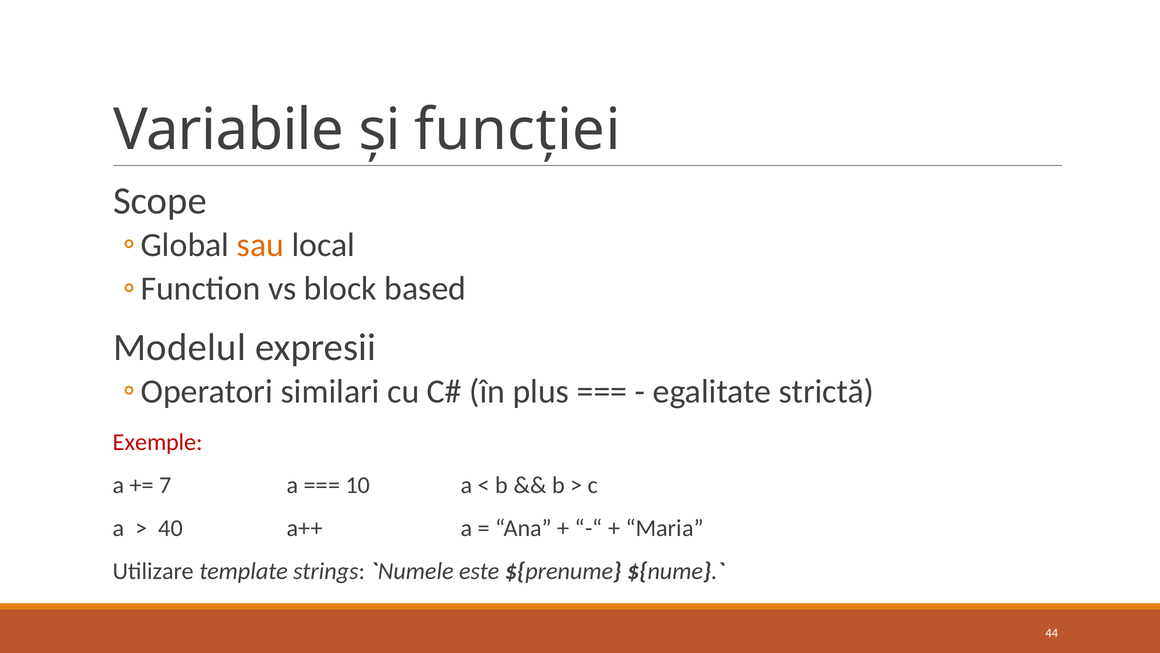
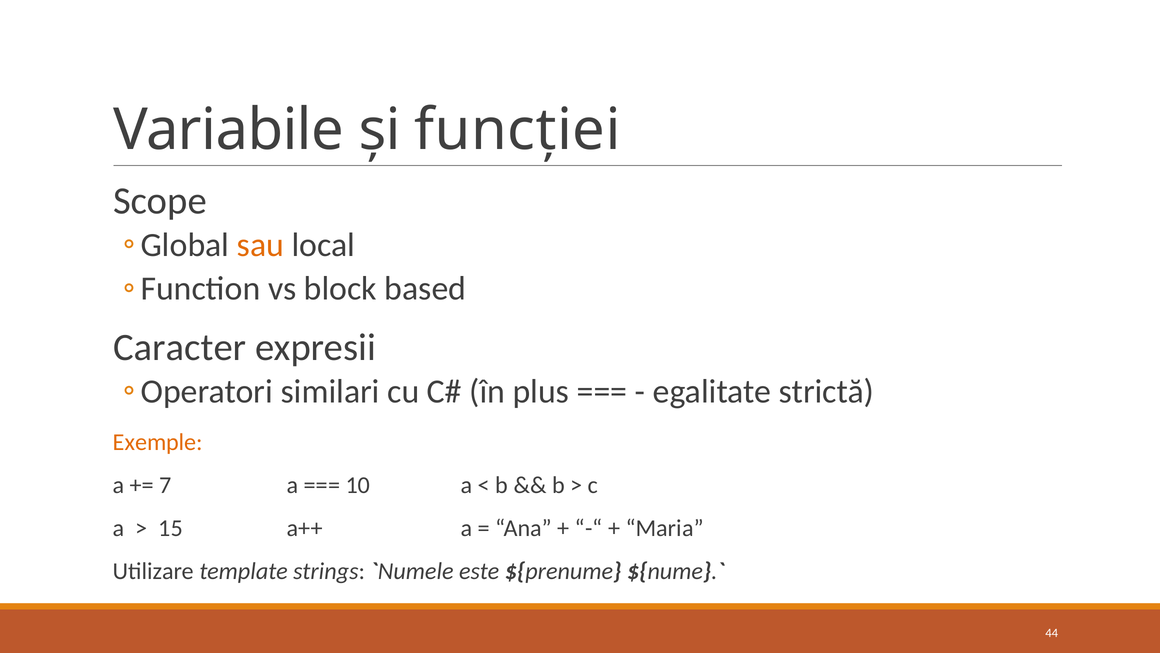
Modelul: Modelul -> Caracter (180, 347)
Exemple colour: red -> orange (158, 442)
40: 40 -> 15 (171, 528)
